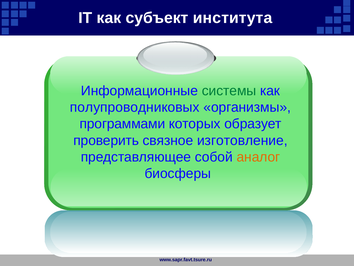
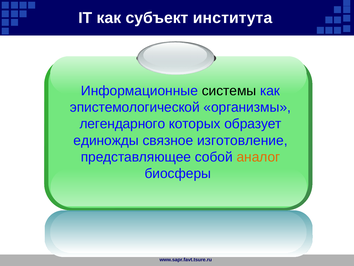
системы colour: green -> black (229, 91)
полупроводниковых: полупроводниковых -> эпистемологической (135, 107)
программами: программами -> легендарного (122, 124)
проверить: проверить -> единожды (106, 140)
